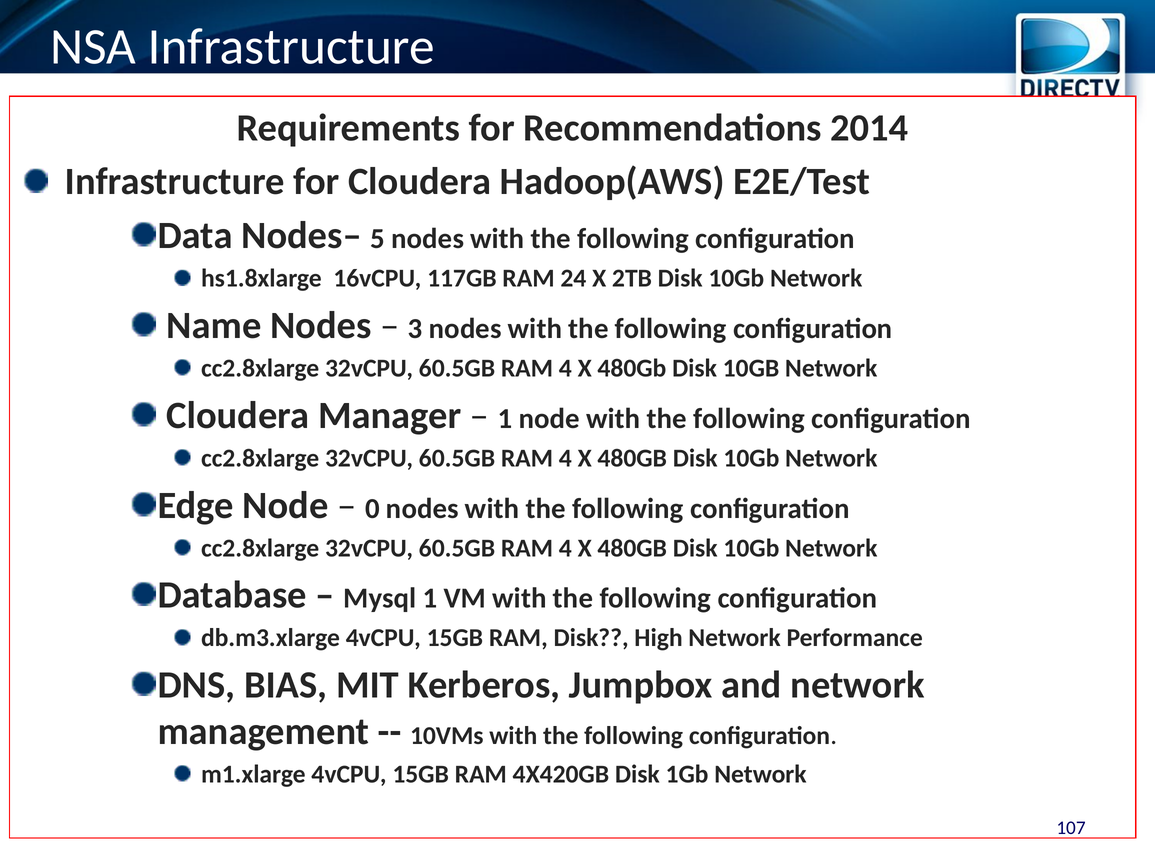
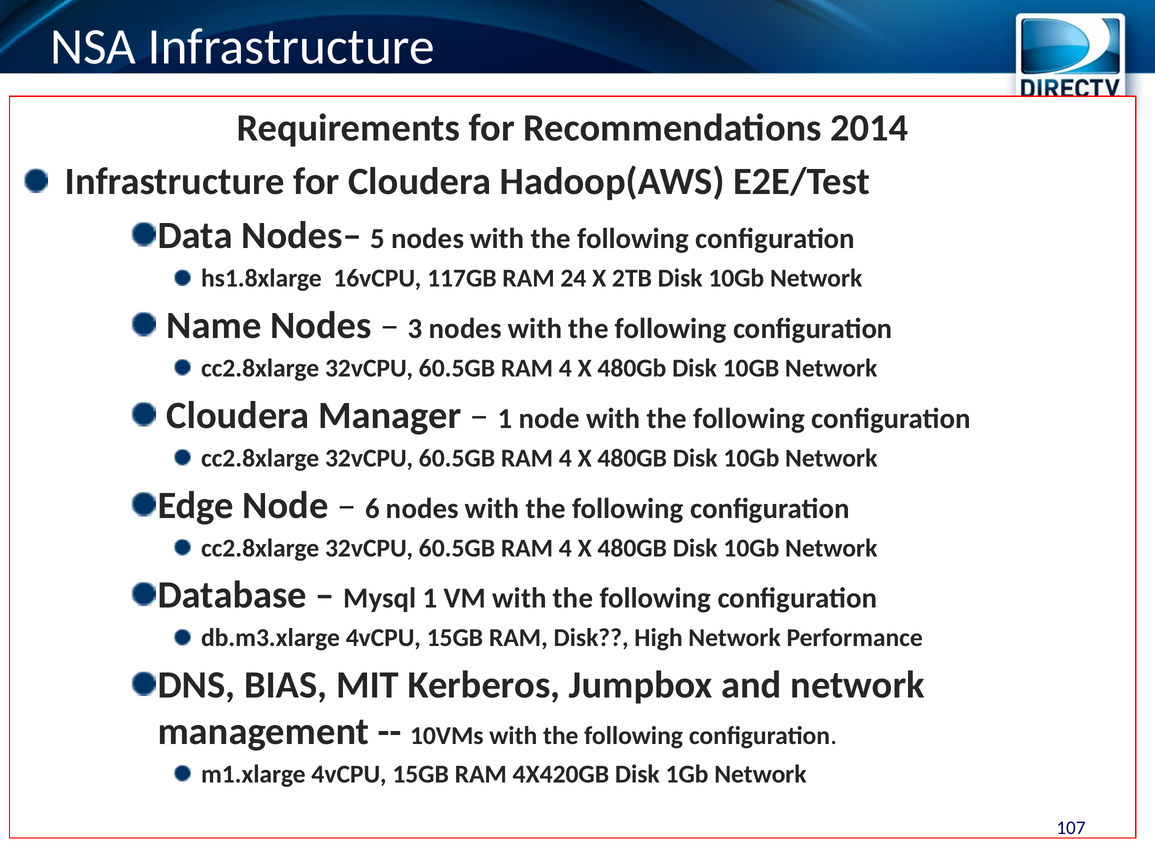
0: 0 -> 6 (372, 508)
